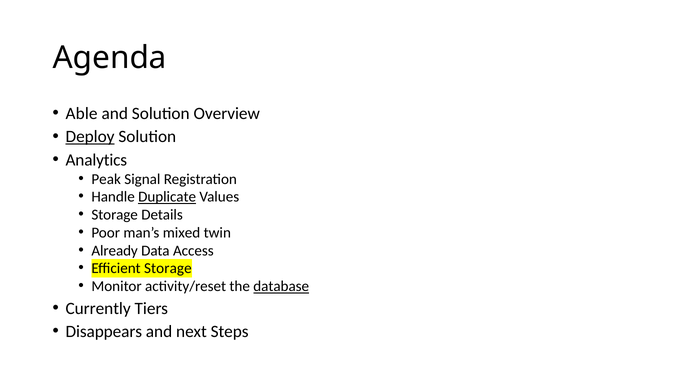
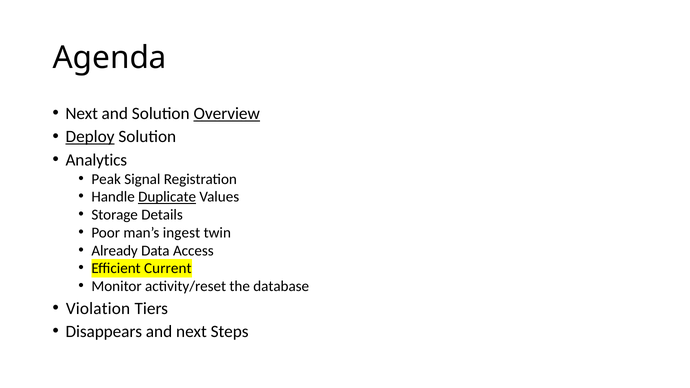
Able: Able -> Next (82, 114)
Overview underline: none -> present (227, 114)
mixed: mixed -> ingest (181, 233)
Efficient Storage: Storage -> Current (168, 269)
database underline: present -> none (281, 286)
Currently: Currently -> Violation (98, 309)
